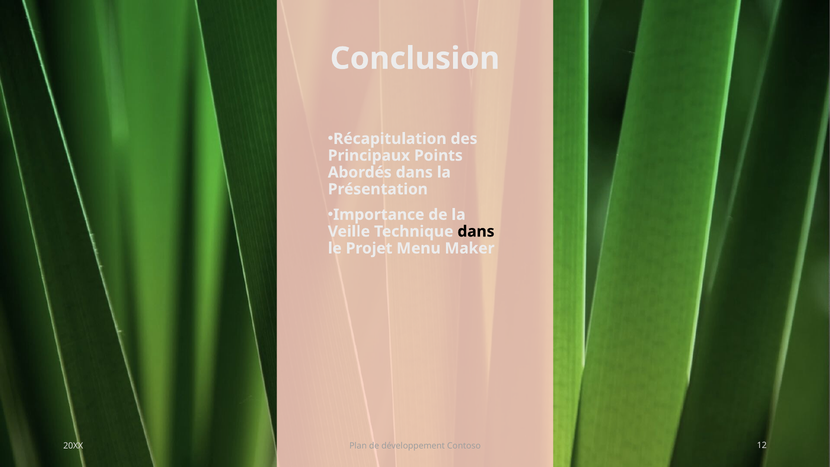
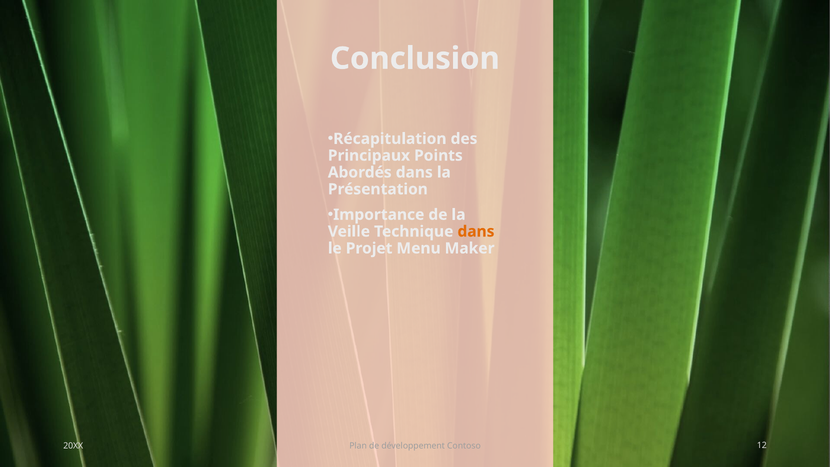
dans colour: black -> orange (476, 231)
